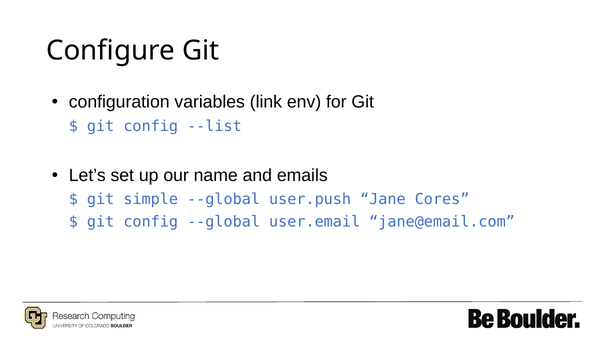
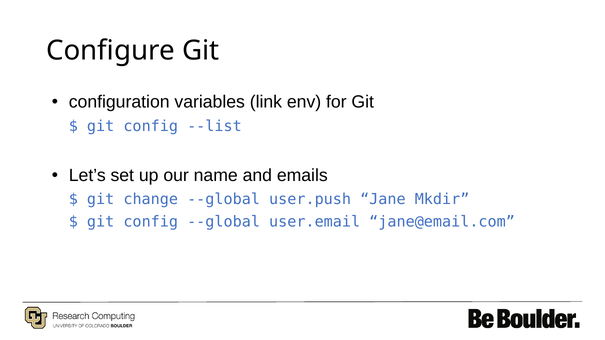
simple: simple -> change (151, 200)
Cores: Cores -> Mkdir (442, 200)
